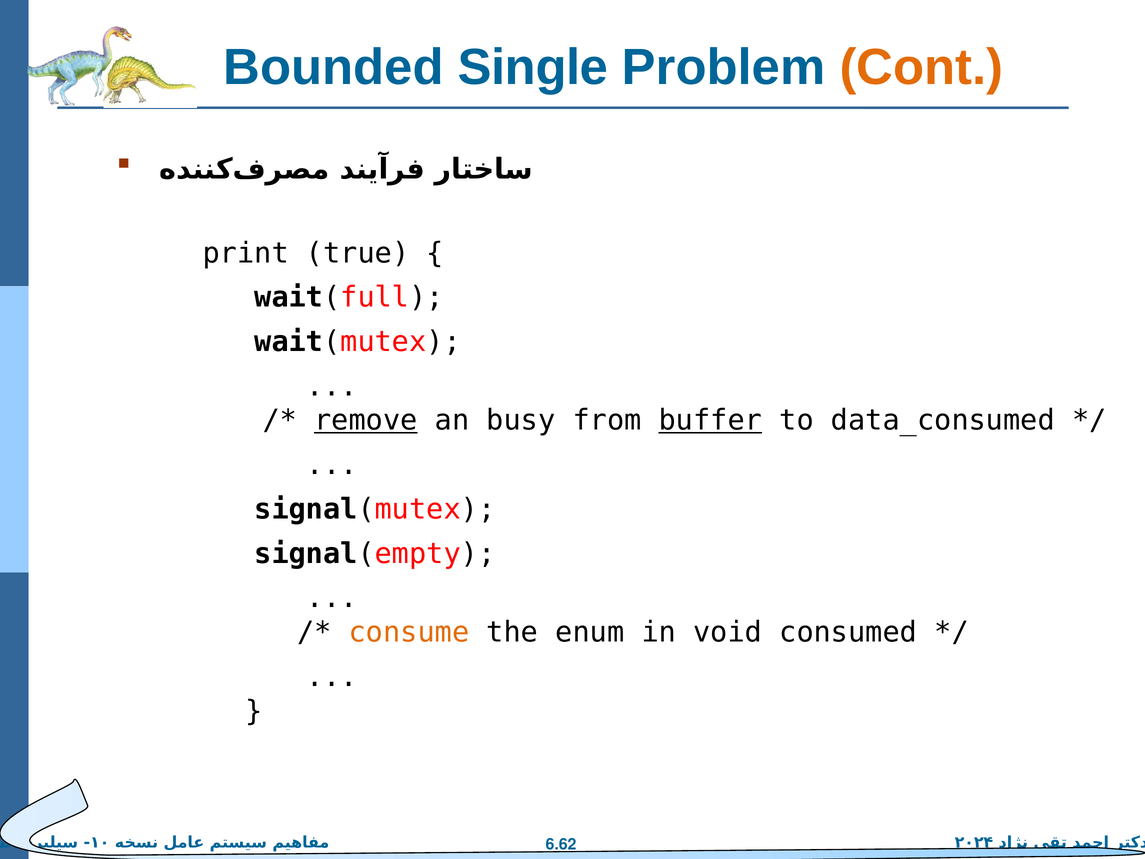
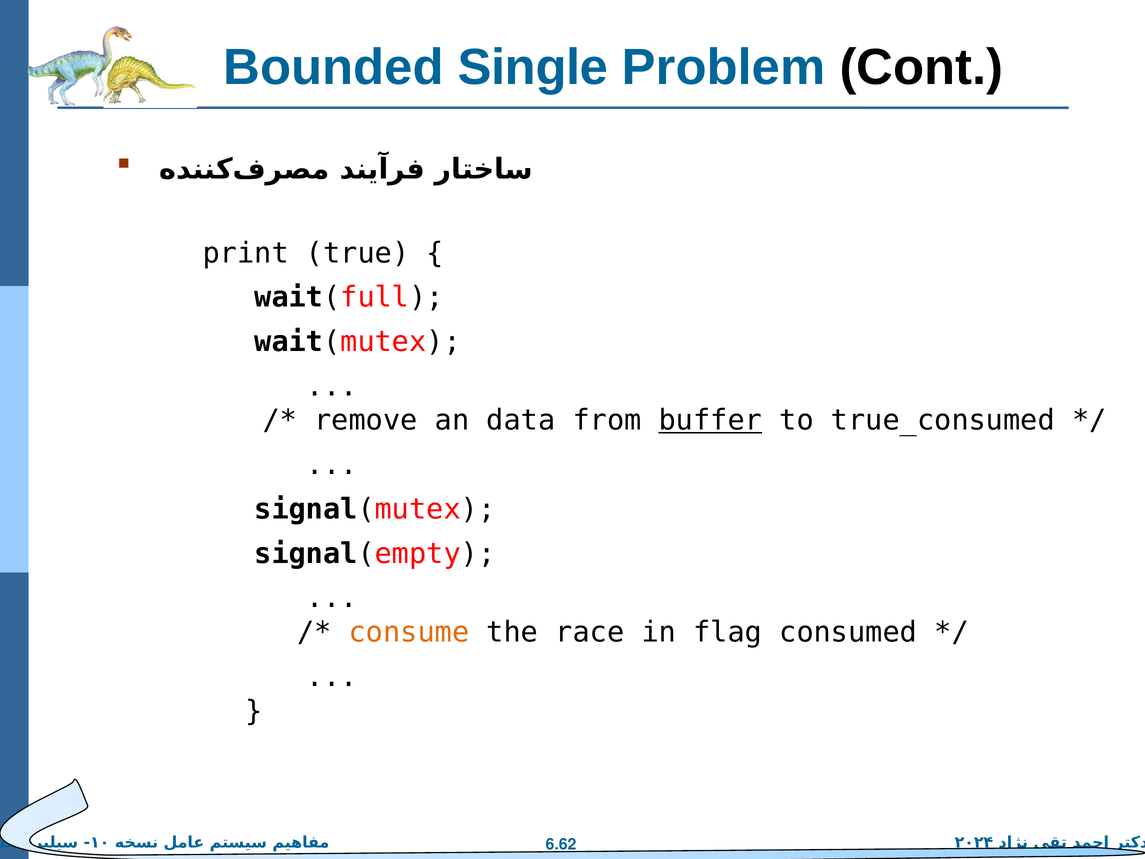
Cont colour: orange -> black (921, 67)
remove underline: present -> none (366, 420)
busy: busy -> data (521, 420)
data_consumed: data_consumed -> true_consumed (943, 420)
enum: enum -> race (590, 632)
void: void -> flag (728, 632)
